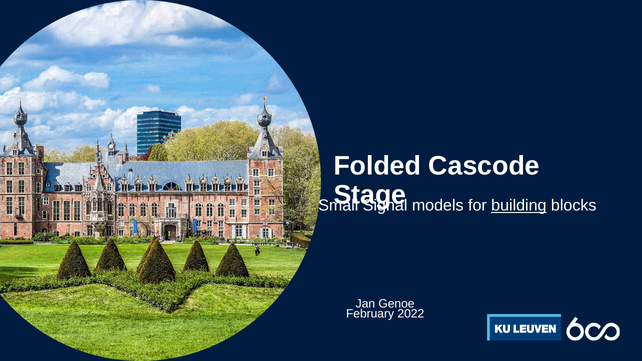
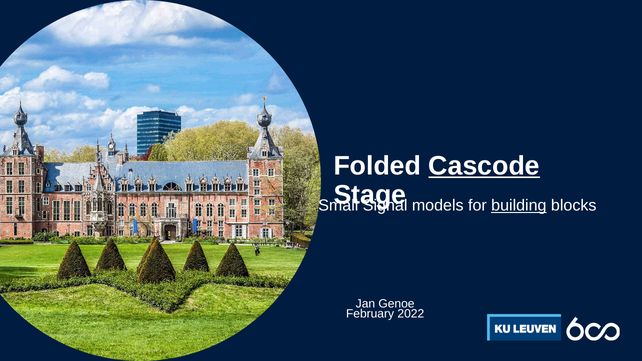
Cascode underline: none -> present (484, 166)
